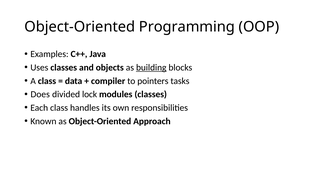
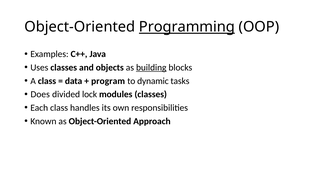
Programming underline: none -> present (187, 27)
compiler: compiler -> program (108, 81)
pointers: pointers -> dynamic (153, 81)
